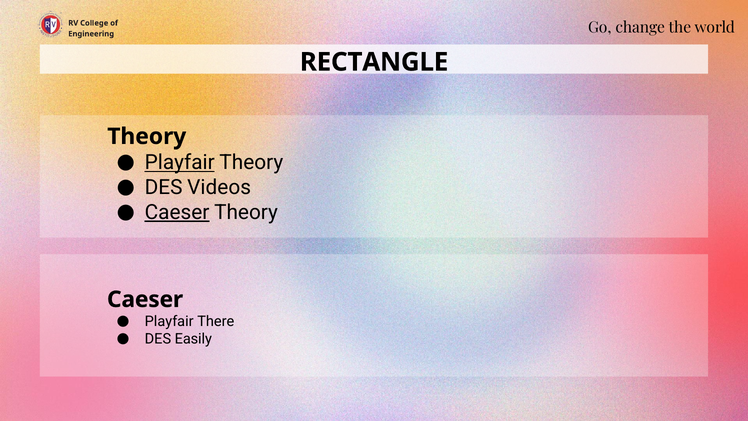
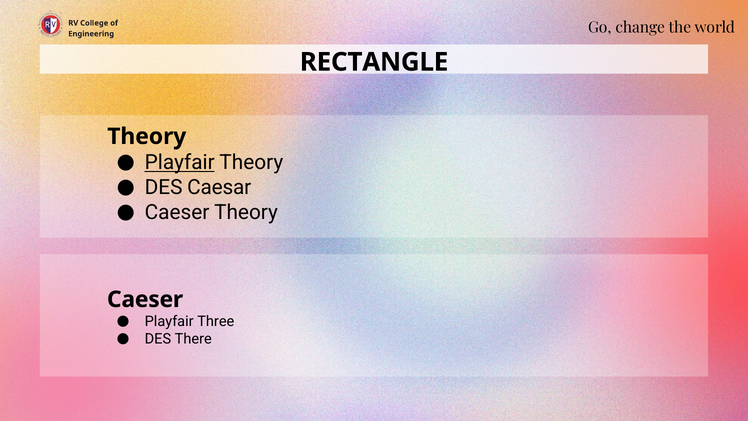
Videos: Videos -> Caesar (219, 187)
Caeser underline: present -> none (177, 212)
There: There -> Three (216, 321)
Easily: Easily -> There (193, 339)
